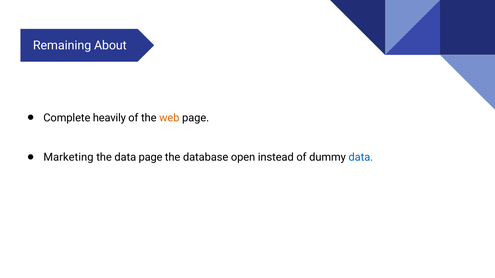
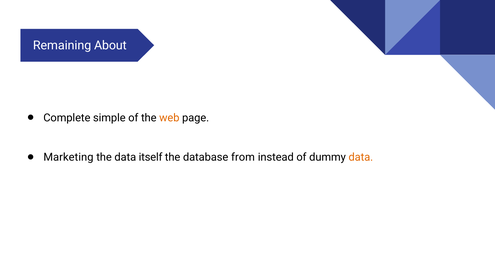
heavily: heavily -> simple (109, 118)
data page: page -> itself (151, 157)
open: open -> from (243, 157)
data colour: blue -> orange (361, 157)
